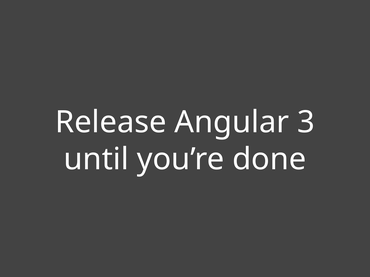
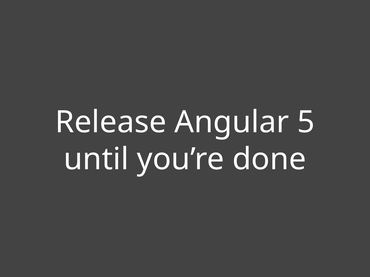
3: 3 -> 5 (306, 122)
